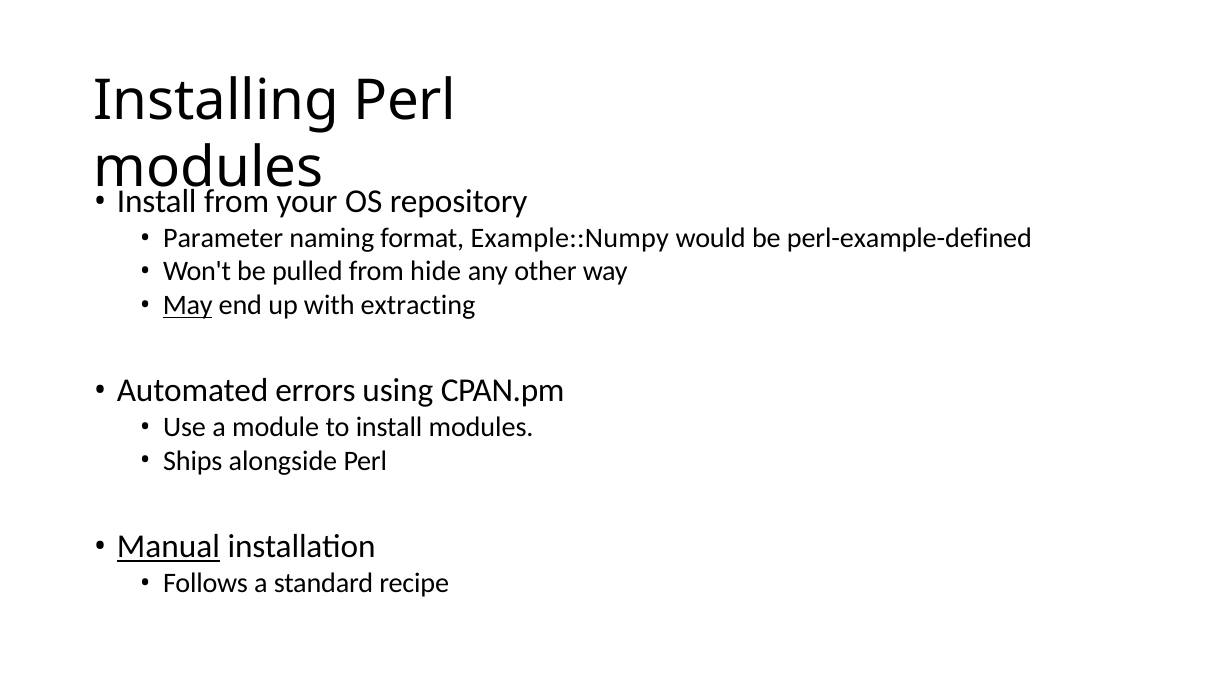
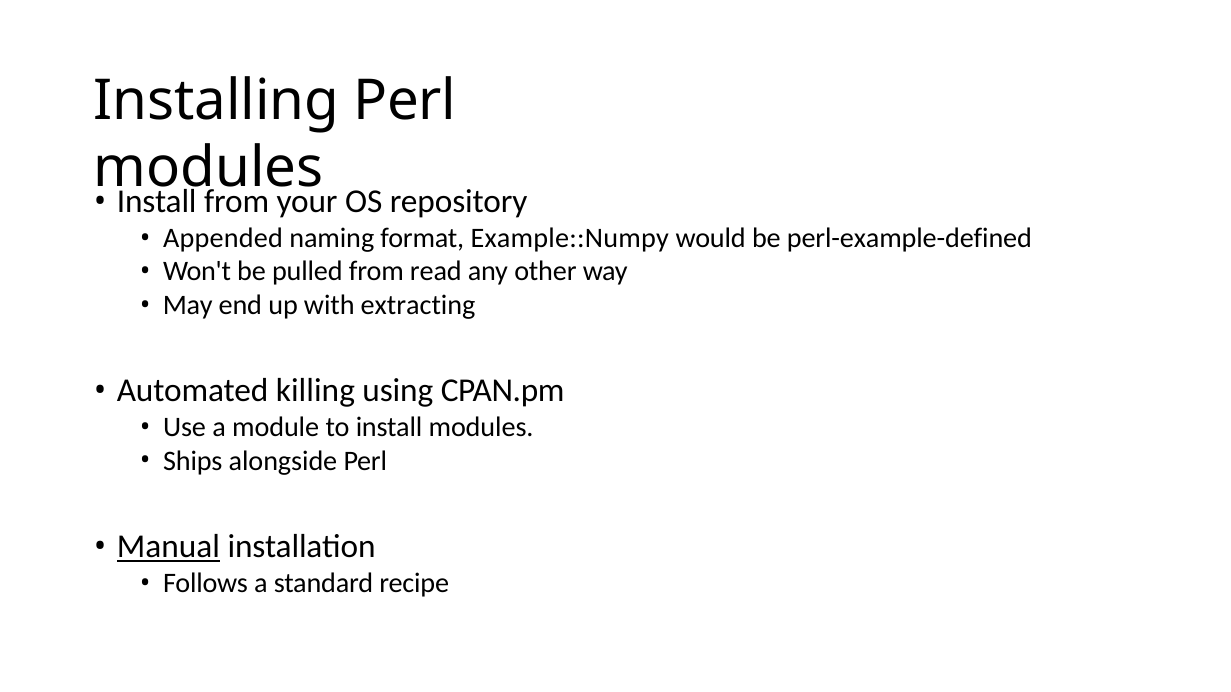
Parameter: Parameter -> Appended (223, 238)
hide: hide -> read (436, 272)
May underline: present -> none (188, 305)
errors: errors -> killing (315, 391)
